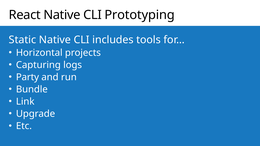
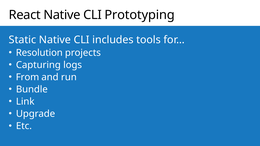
Horizontal: Horizontal -> Resolution (39, 53)
Party: Party -> From (27, 77)
